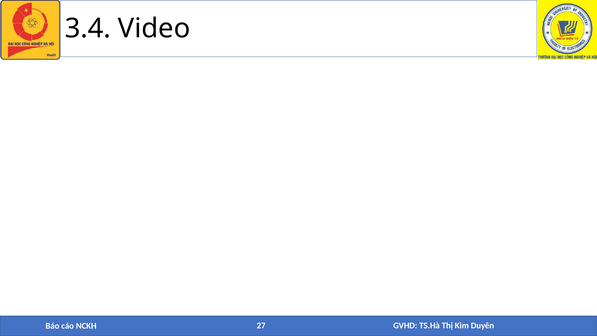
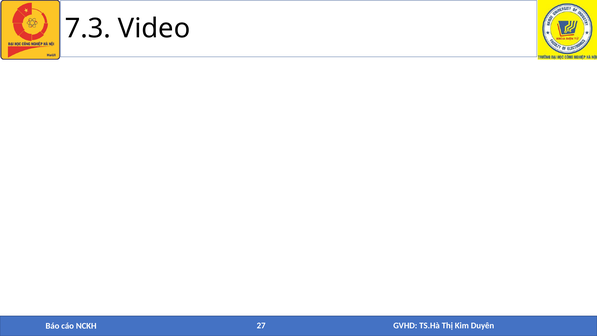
3.4: 3.4 -> 7.3 (88, 28)
